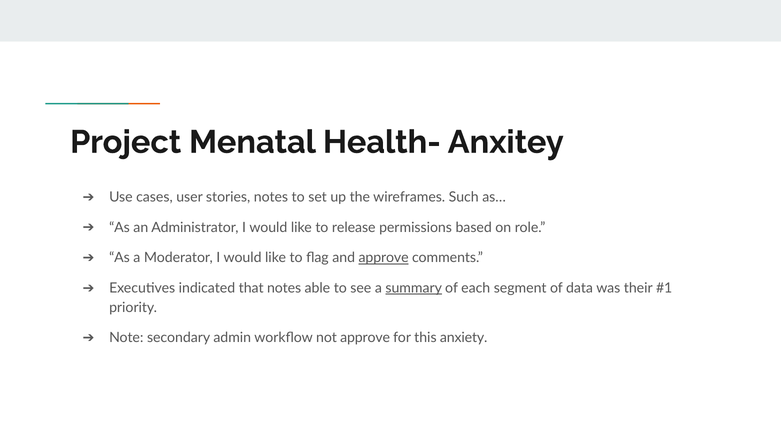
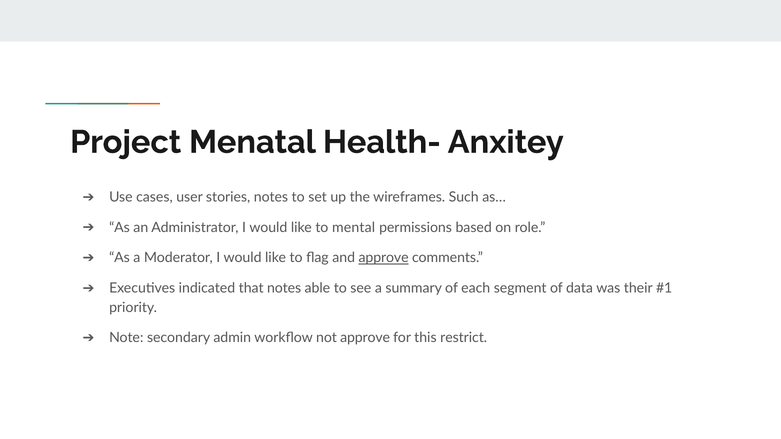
release: release -> mental (354, 228)
summary underline: present -> none (414, 288)
anxiety: anxiety -> restrict (464, 338)
